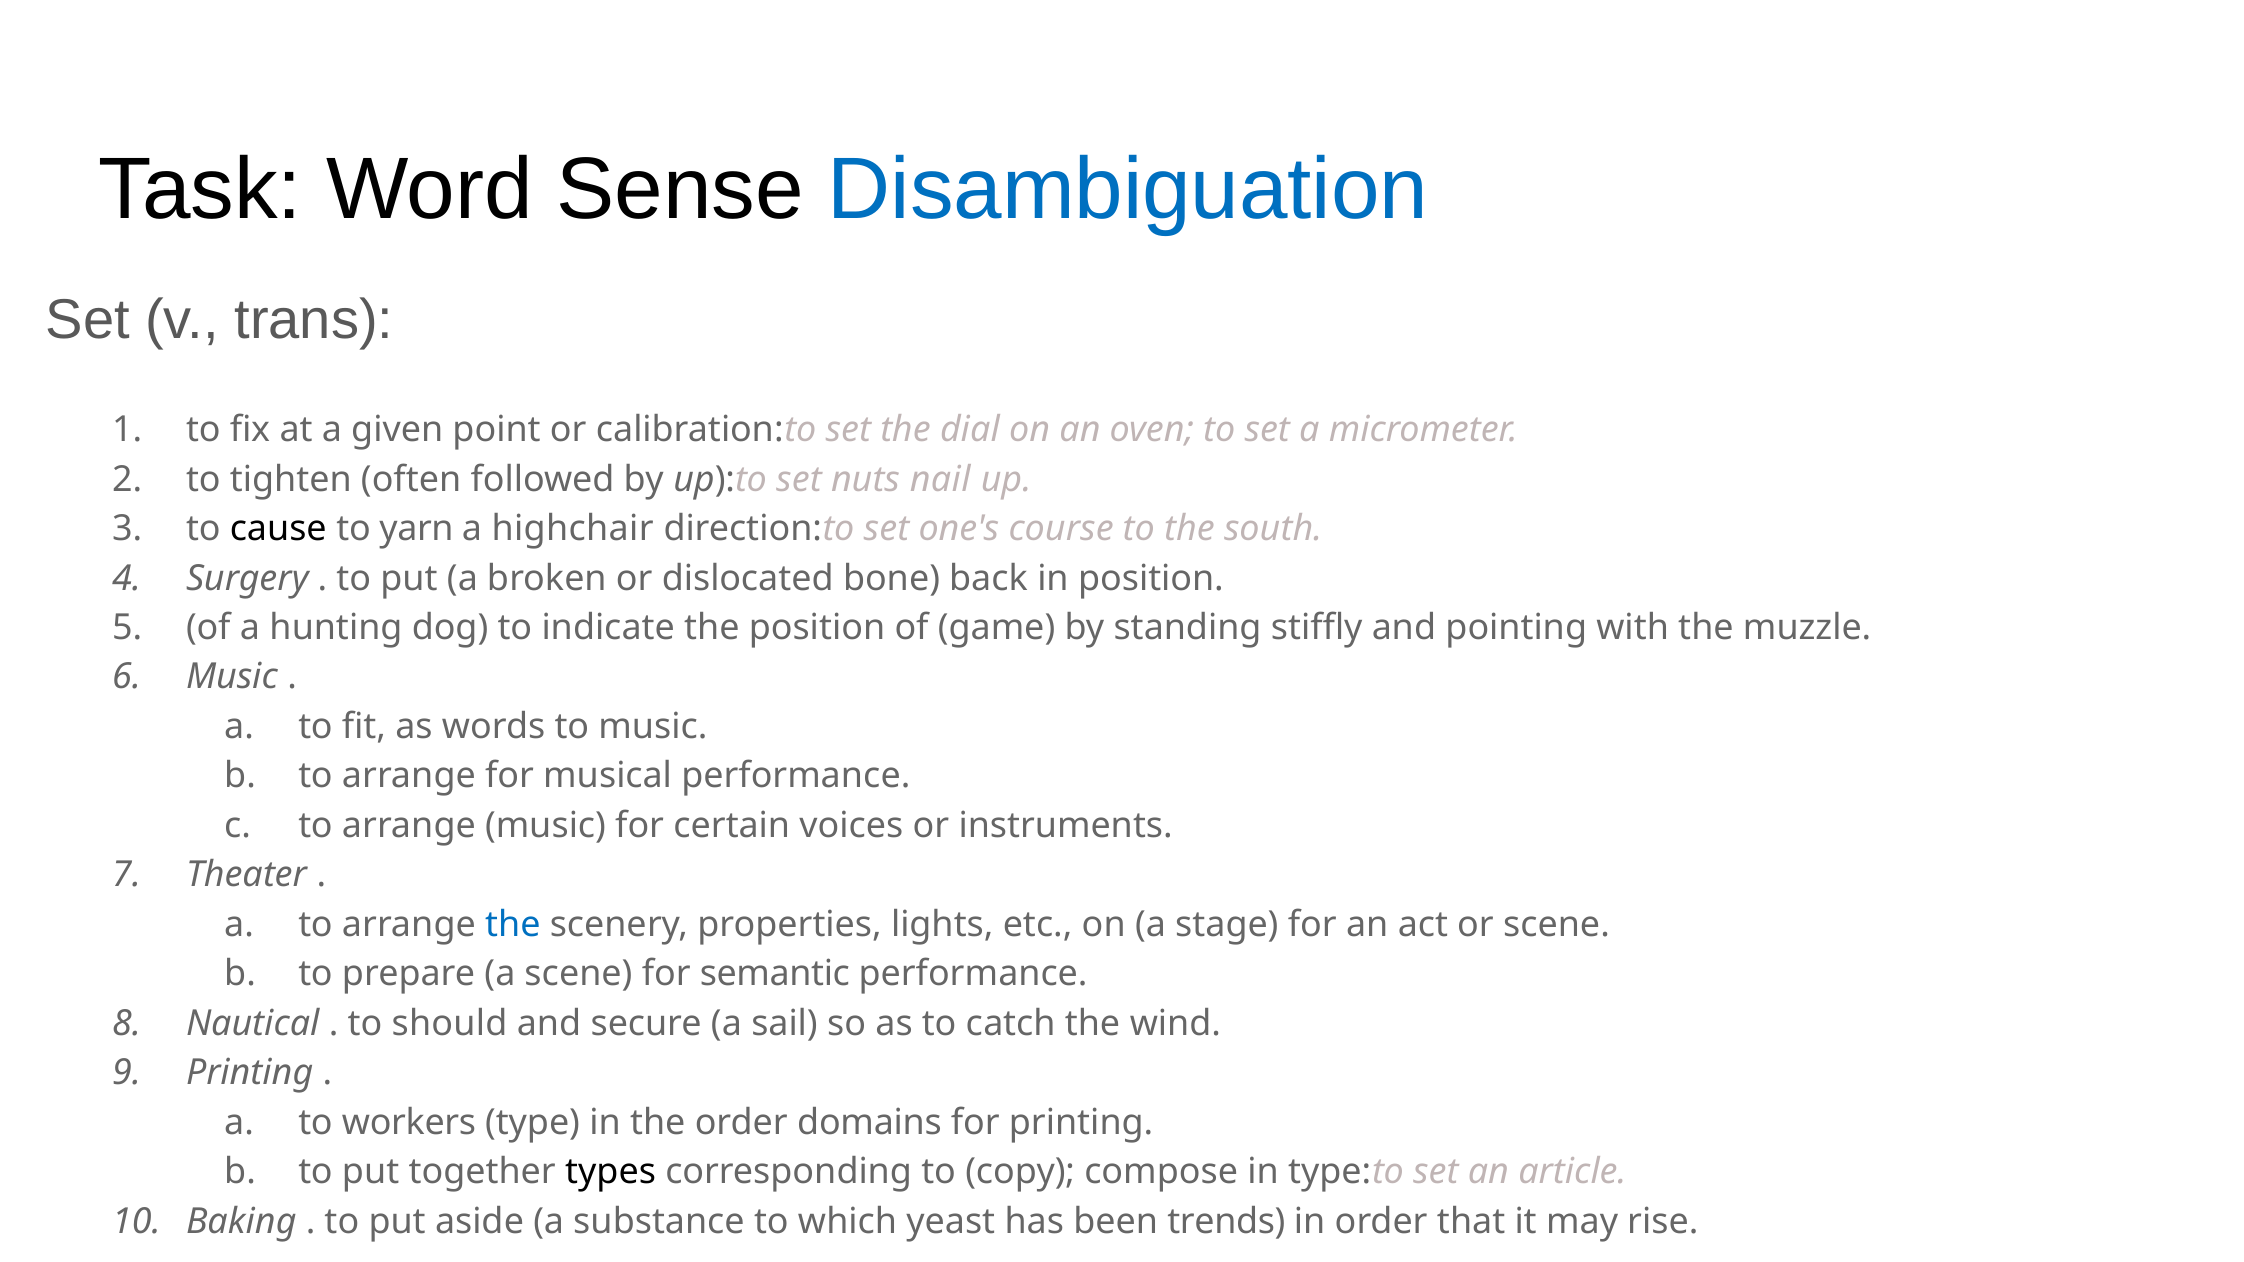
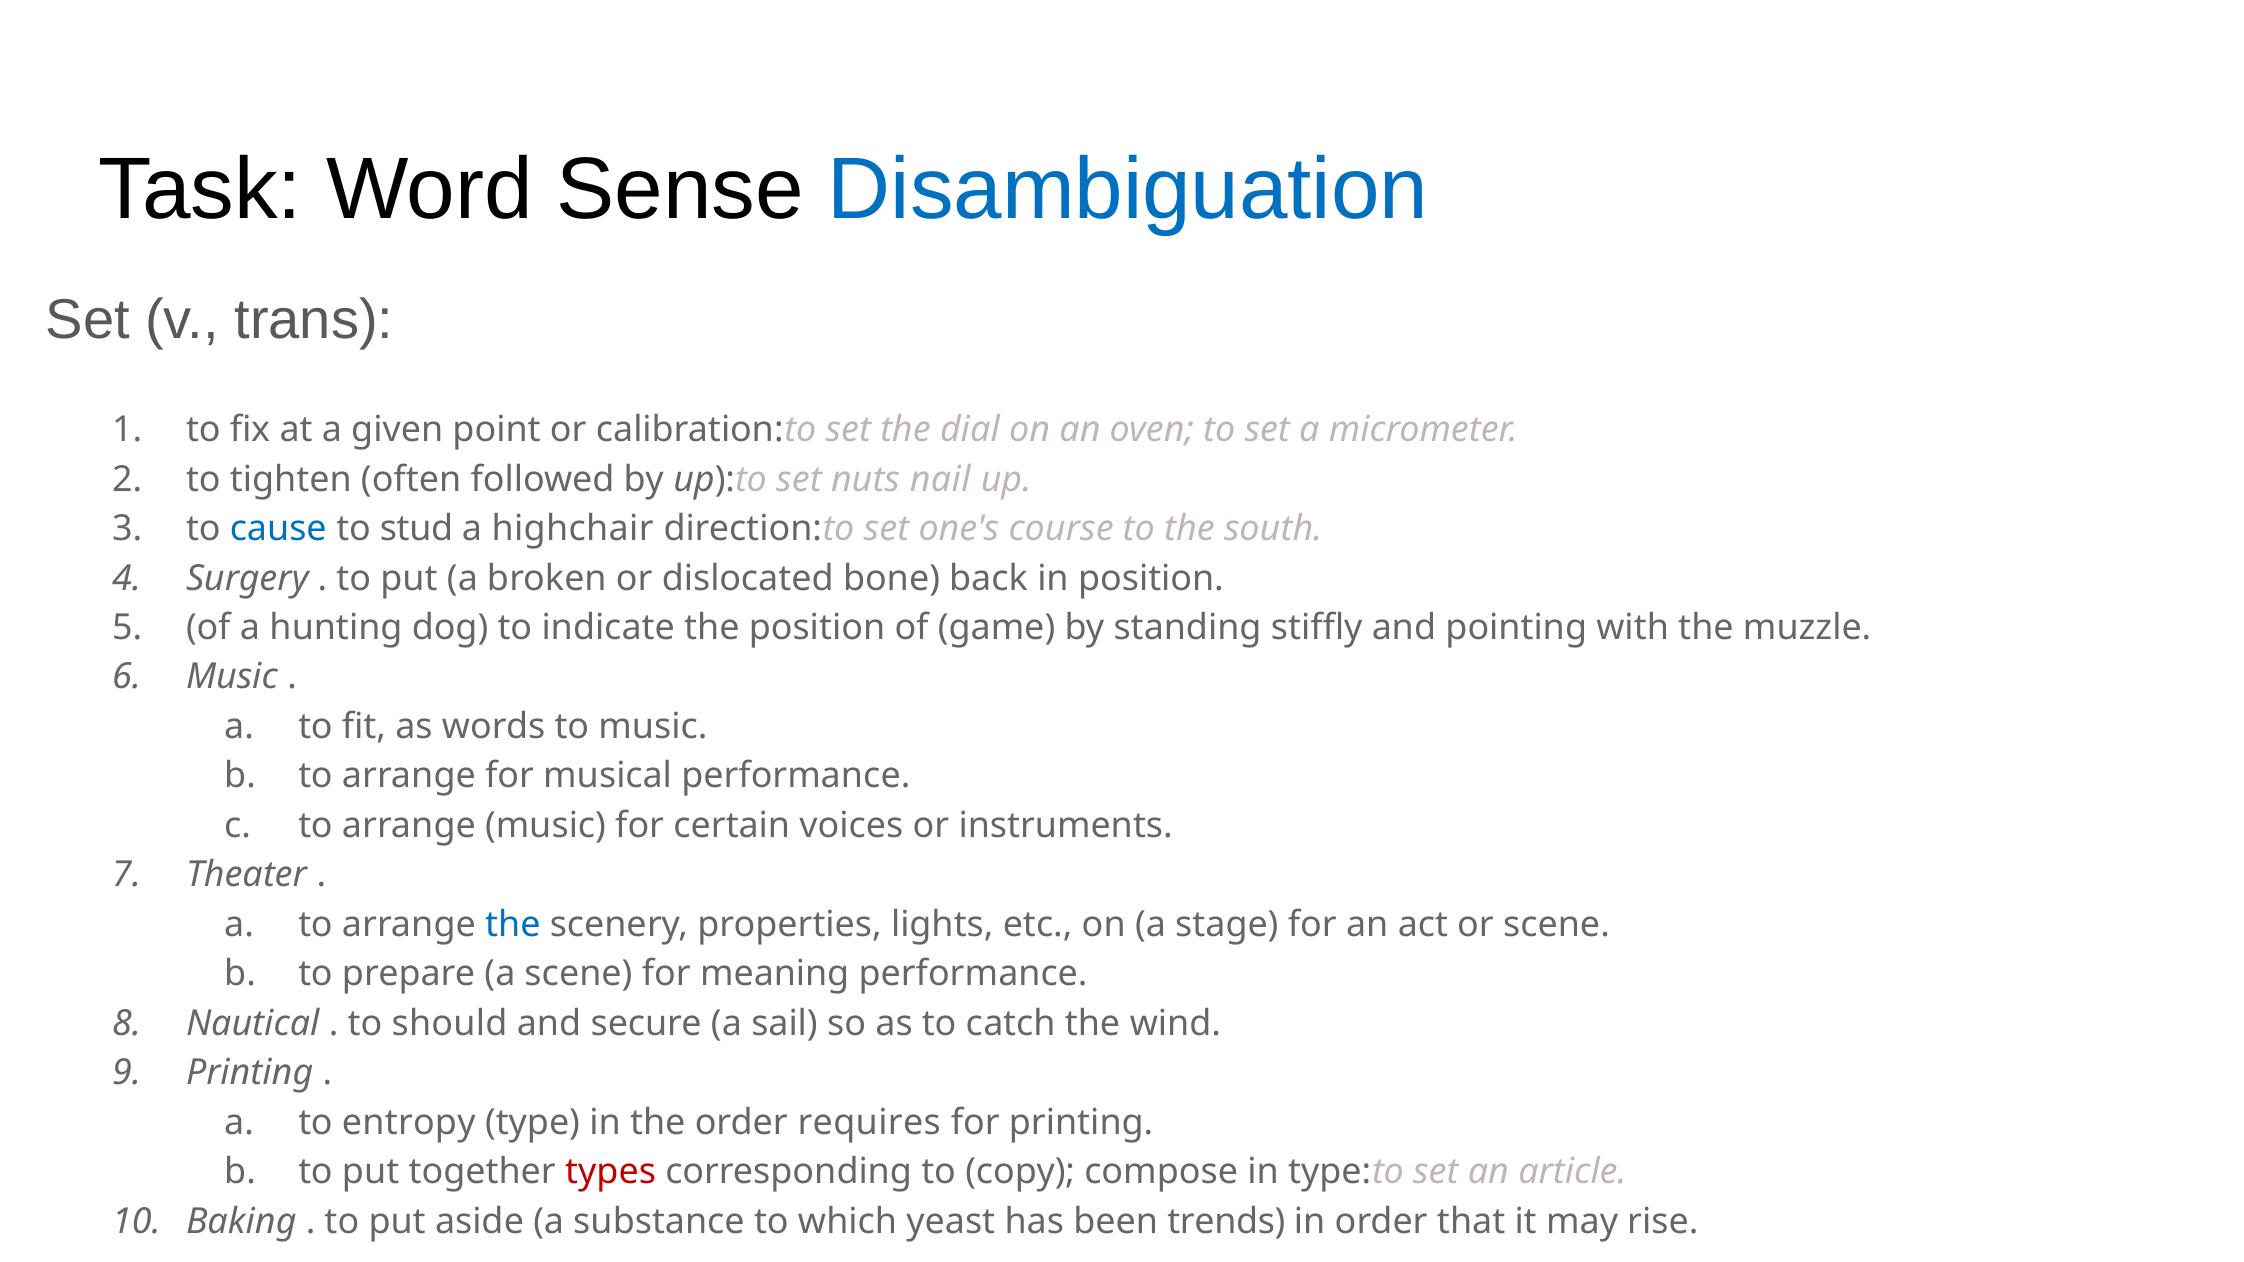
cause colour: black -> blue (278, 529)
yarn: yarn -> stud (417, 529)
semantic: semantic -> meaning (775, 974)
workers: workers -> entropy (409, 1123)
domains: domains -> requires (869, 1123)
types colour: black -> red (611, 1172)
